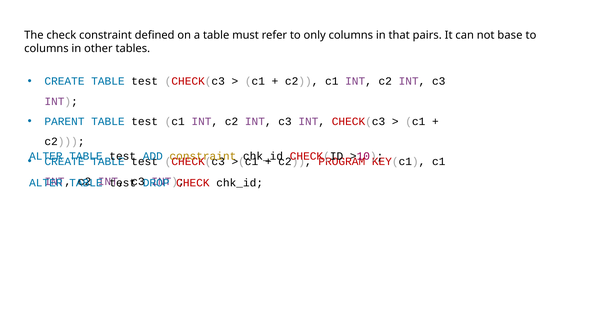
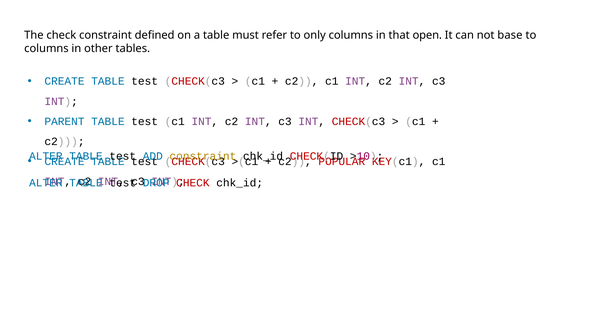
pairs: pairs -> open (427, 35)
PROGRAM: PROGRAM -> POPULAR (342, 162)
